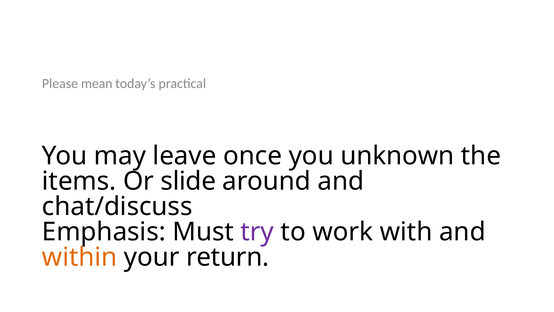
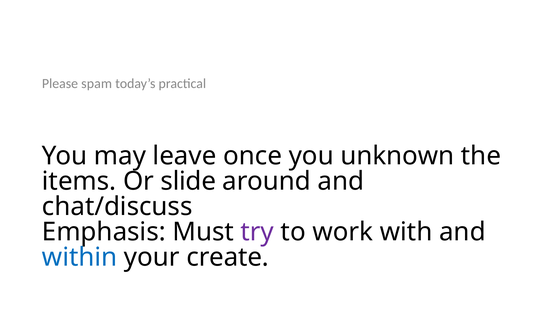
mean: mean -> spam (97, 83)
within colour: orange -> blue (80, 257)
return: return -> create (228, 257)
